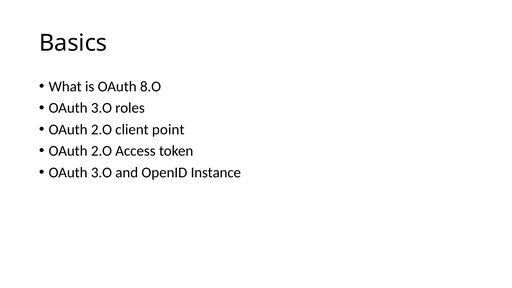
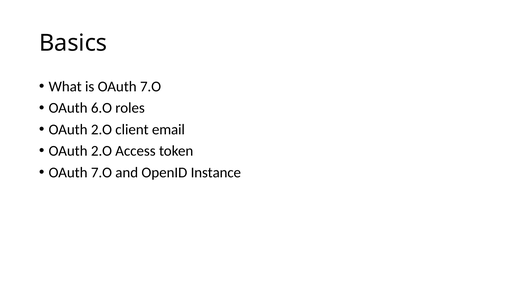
is OAuth 8.O: 8.O -> 7.O (151, 87)
3.O: 3.O -> 6.O (101, 108)
point: point -> email (168, 130)
3.O: 3.O -> 7.O (101, 172)
